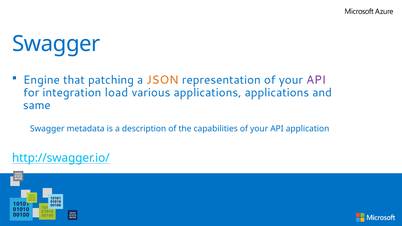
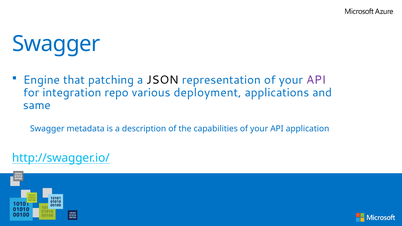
JSON colour: orange -> black (162, 80)
load: load -> repo (117, 93)
various applications: applications -> deployment (207, 93)
